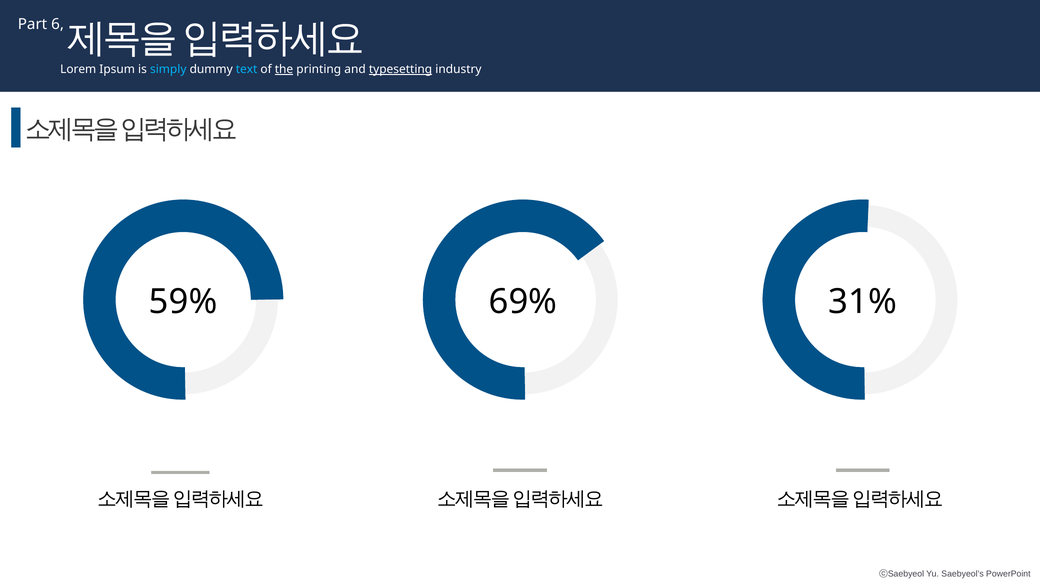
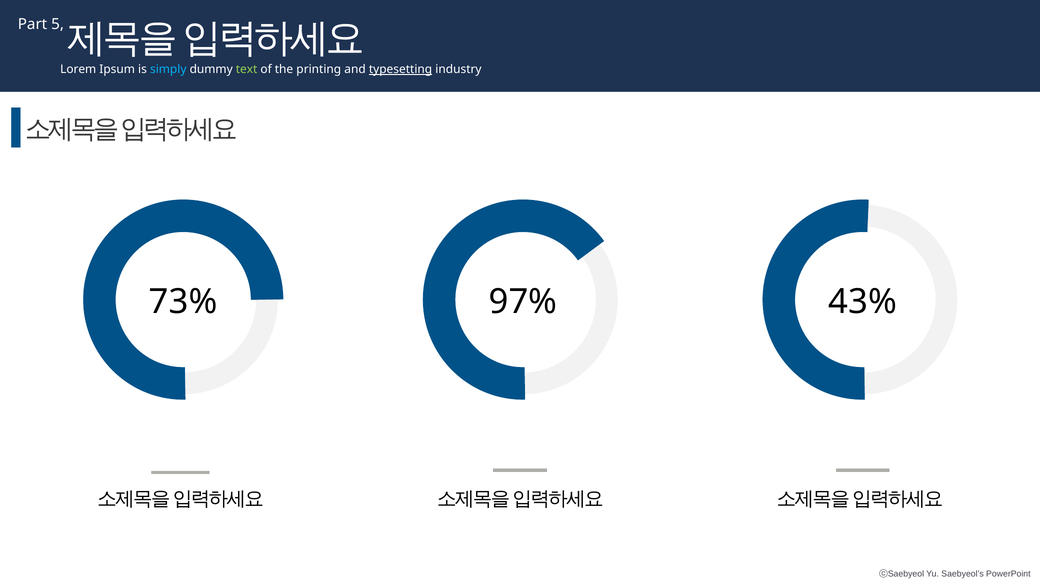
6: 6 -> 5 (58, 24)
text colour: light blue -> light green (247, 69)
the underline: present -> none (284, 69)
59%: 59% -> 73% (183, 302)
69%: 69% -> 97% (523, 302)
31%: 31% -> 43% (863, 302)
